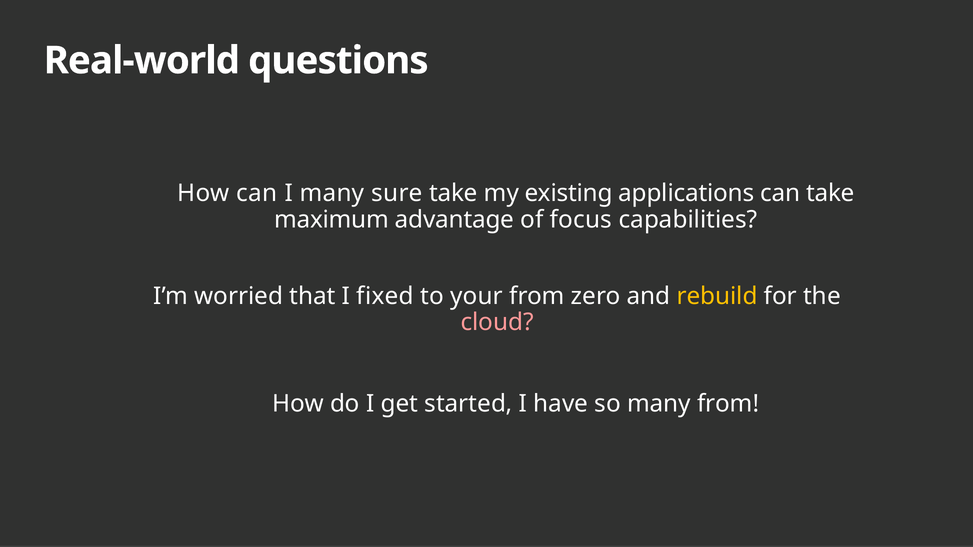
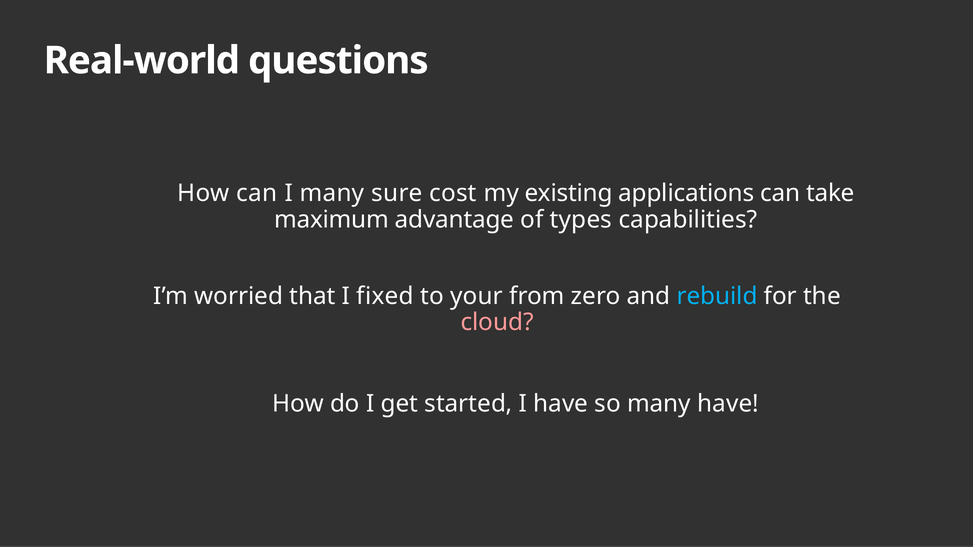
sure take: take -> cost (453, 194)
focus: focus -> types (581, 220)
rebuild colour: yellow -> light blue (717, 296)
many from: from -> have (728, 404)
